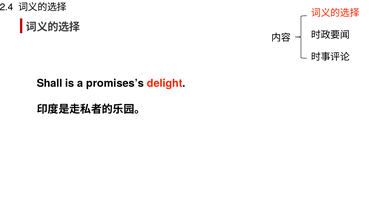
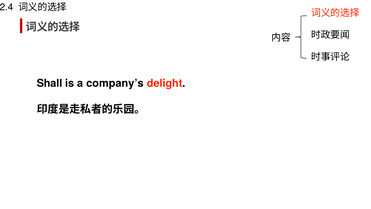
promises’s: promises’s -> company’s (115, 83)
